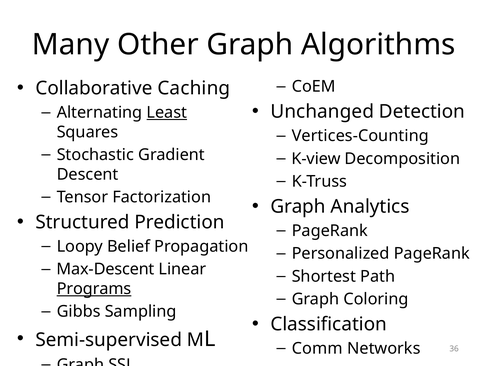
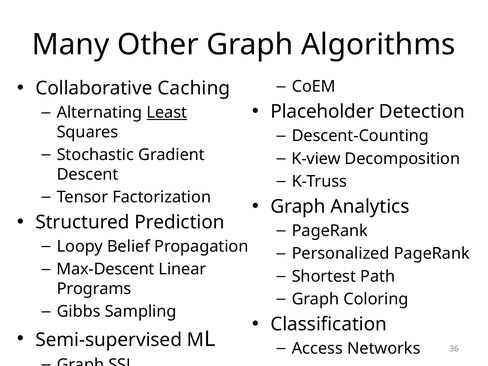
Unchanged: Unchanged -> Placeholder (322, 112)
Vertices-Counting: Vertices-Counting -> Descent-Counting (360, 136)
Programs underline: present -> none (94, 289)
Comm: Comm -> Access (317, 348)
